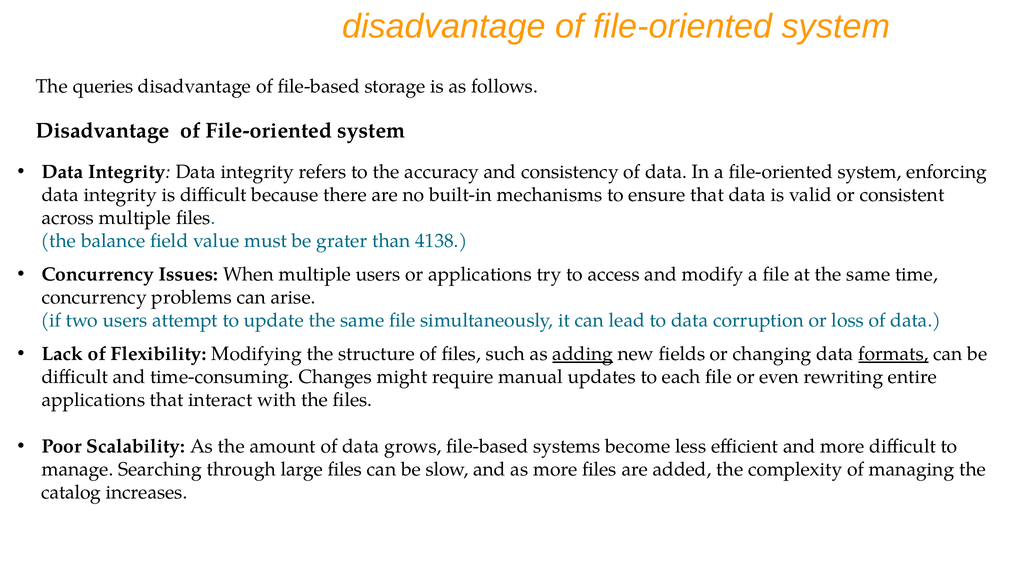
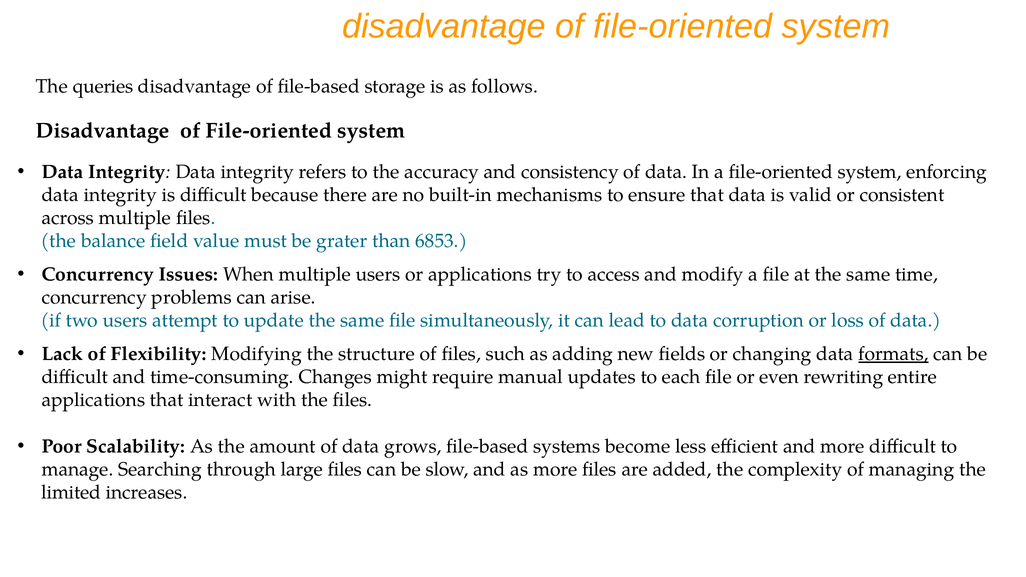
4138: 4138 -> 6853 (441, 241)
adding underline: present -> none (583, 354)
catalog: catalog -> limited (71, 492)
